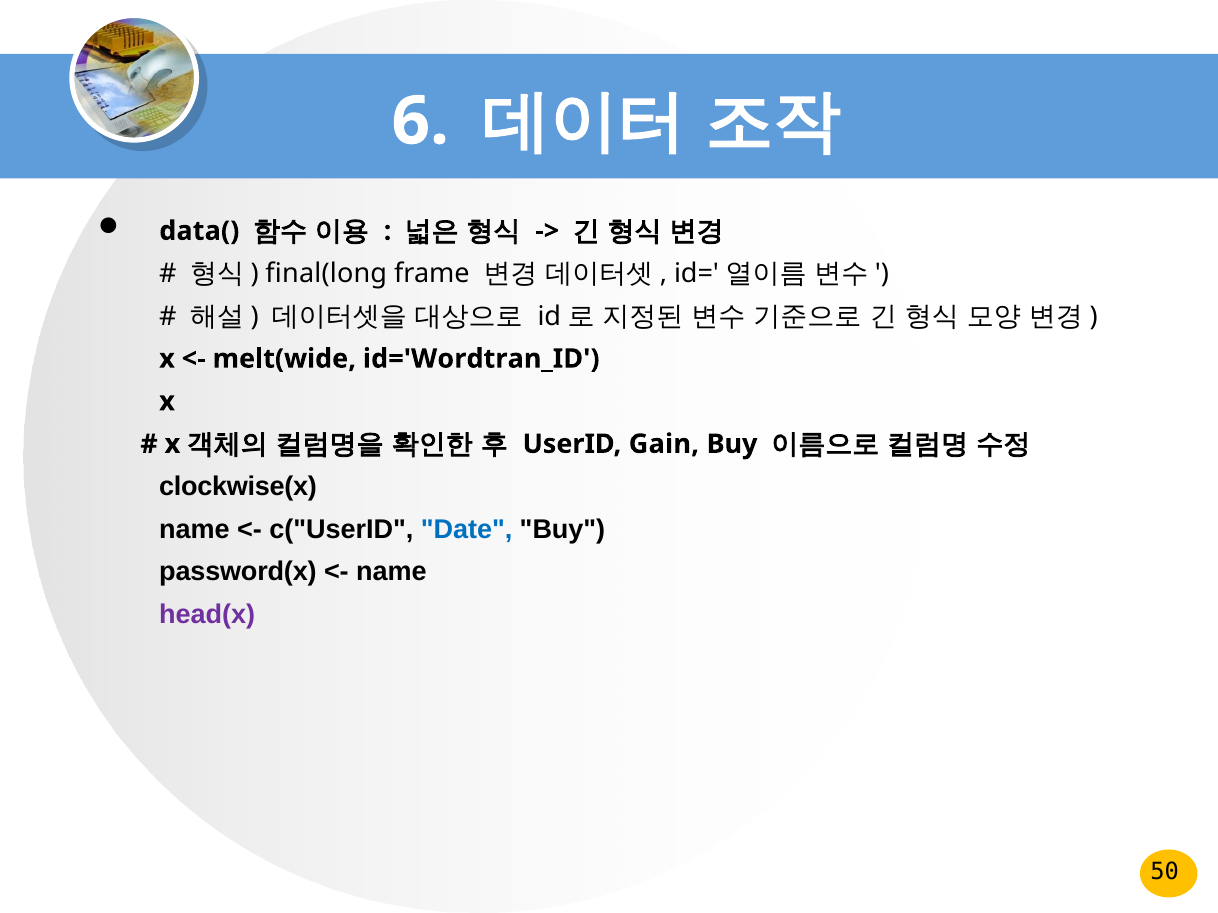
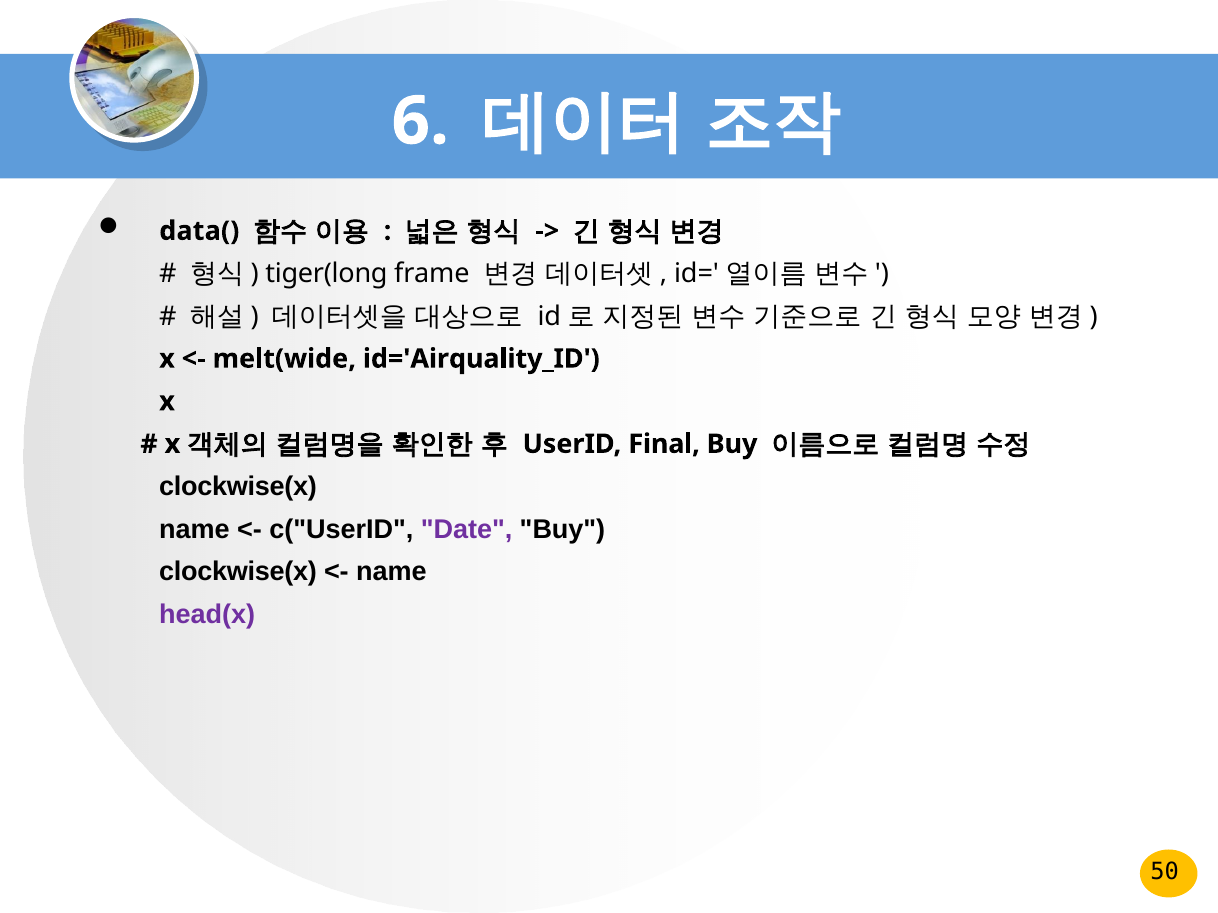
final(long: final(long -> tiger(long (327, 274)
id='Wordtran_ID: id='Wordtran_ID -> id='Airquality_ID (481, 359)
Gain: Gain -> Final (664, 444)
Date colour: blue -> purple (467, 529)
password(x: password(x -> clockwise(x (238, 572)
